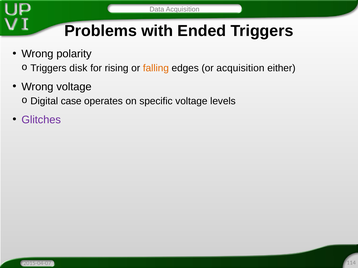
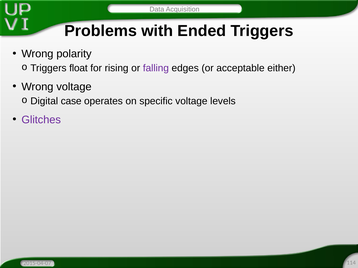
disk: disk -> float (78, 68)
falling colour: orange -> purple (156, 68)
or acquisition: acquisition -> acceptable (240, 68)
